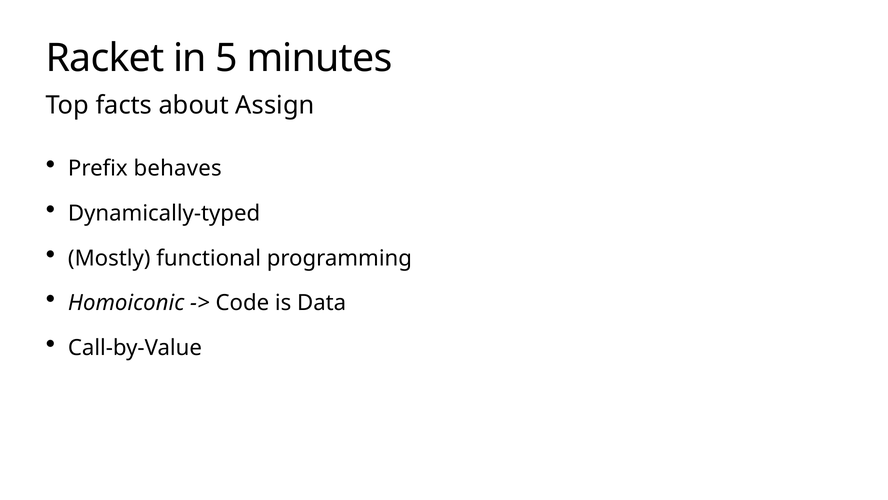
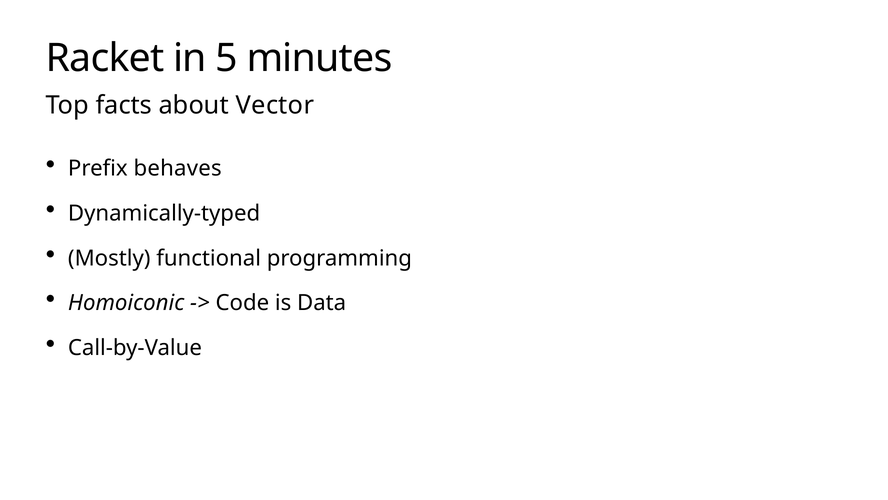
Assign: Assign -> Vector (275, 105)
